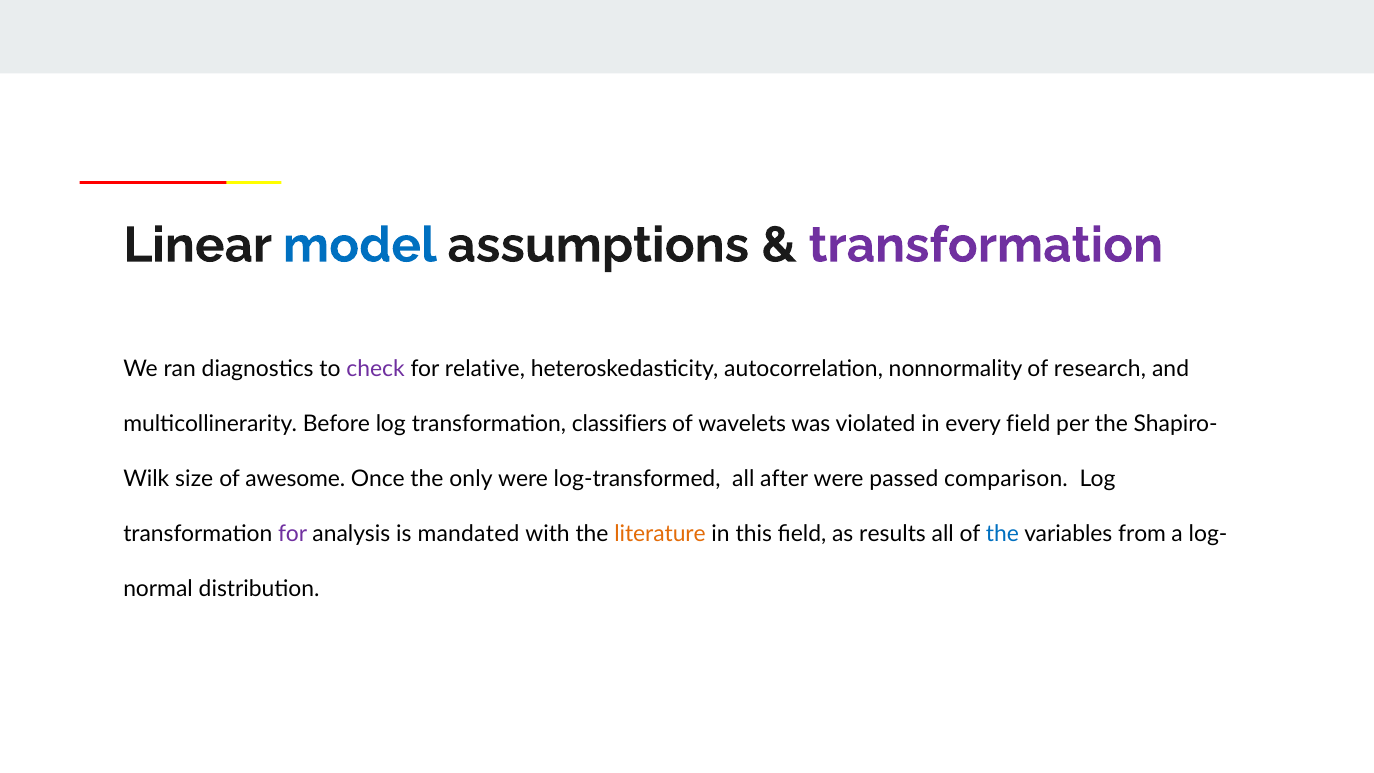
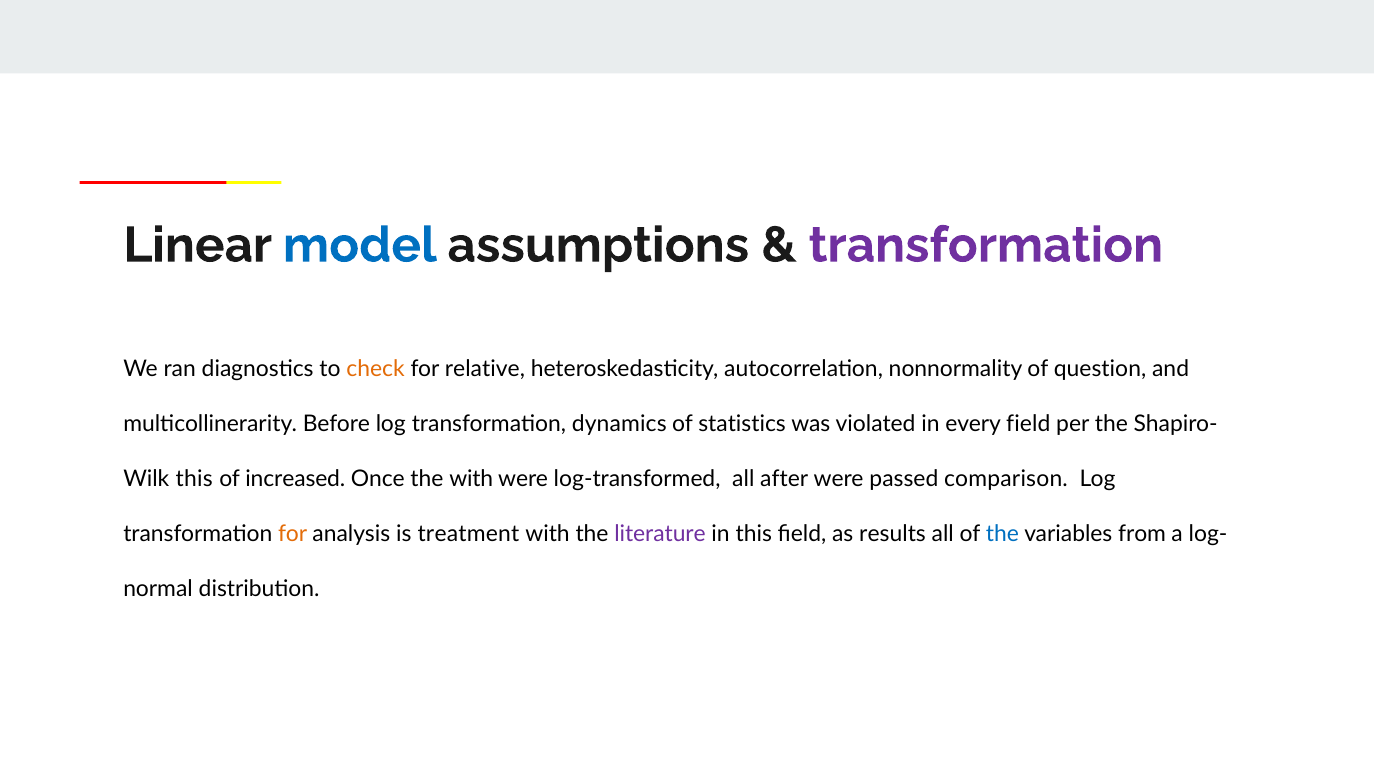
check colour: purple -> orange (376, 369)
research: research -> question (1100, 369)
classifiers: classifiers -> dynamics (619, 424)
wavelets: wavelets -> statistics (742, 424)
size: size -> this (194, 479)
awesome: awesome -> increased (295, 479)
the only: only -> with (471, 479)
for colour: purple -> orange (293, 534)
mandated: mandated -> treatment (468, 534)
literature colour: orange -> purple (660, 534)
